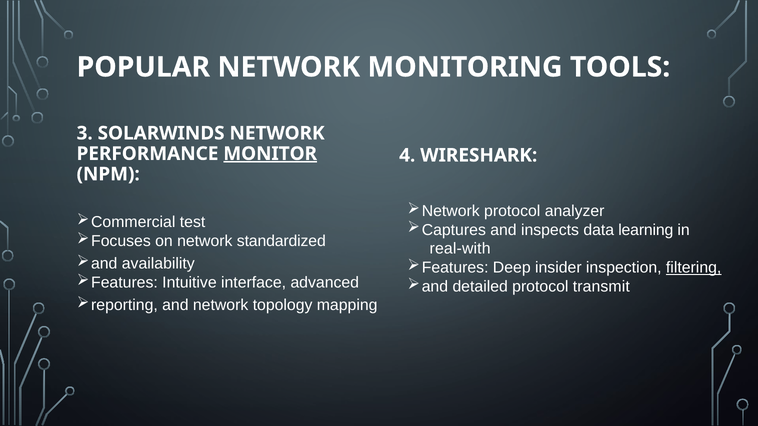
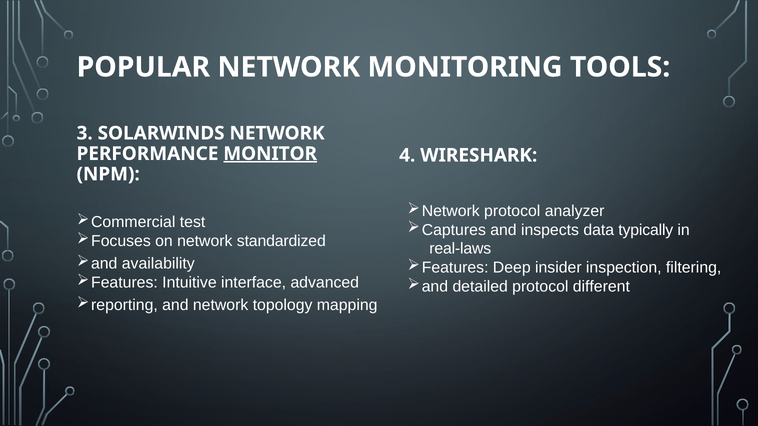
learning: learning -> typically (646, 230)
real-with: real-with -> real-laws (460, 249)
filtering underline: present -> none (694, 268)
transmit: transmit -> different (601, 287)
